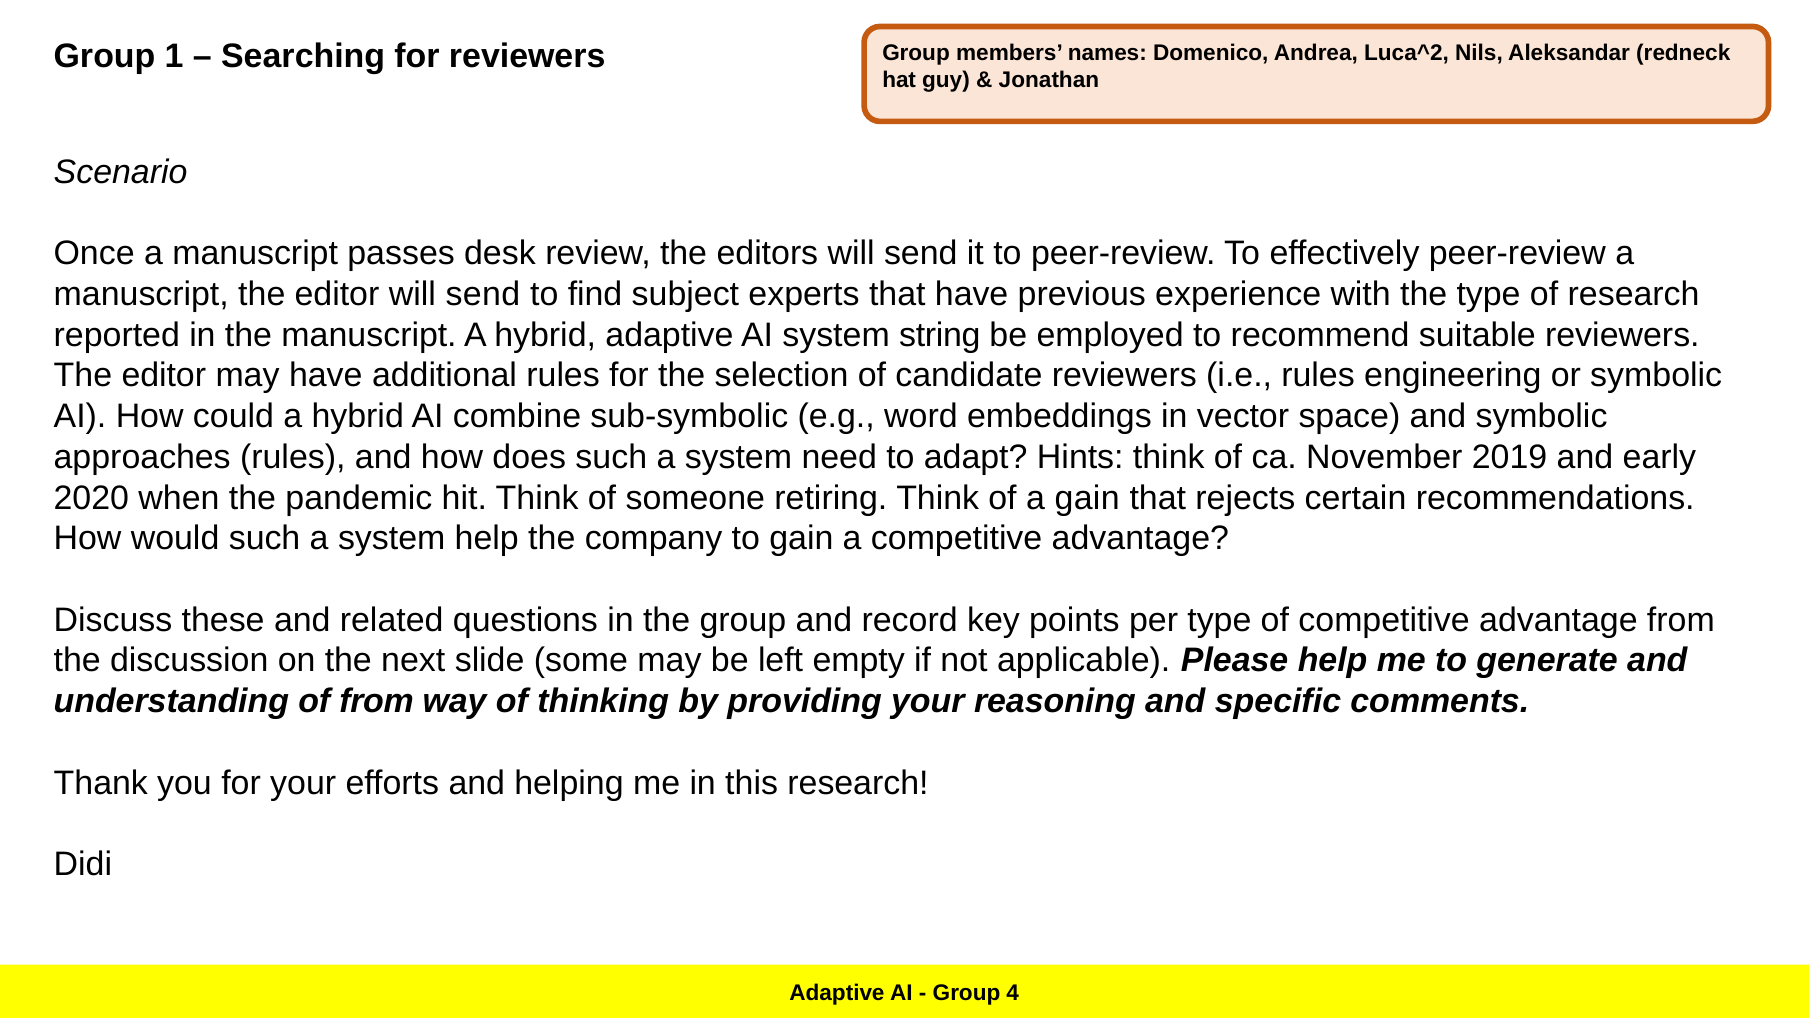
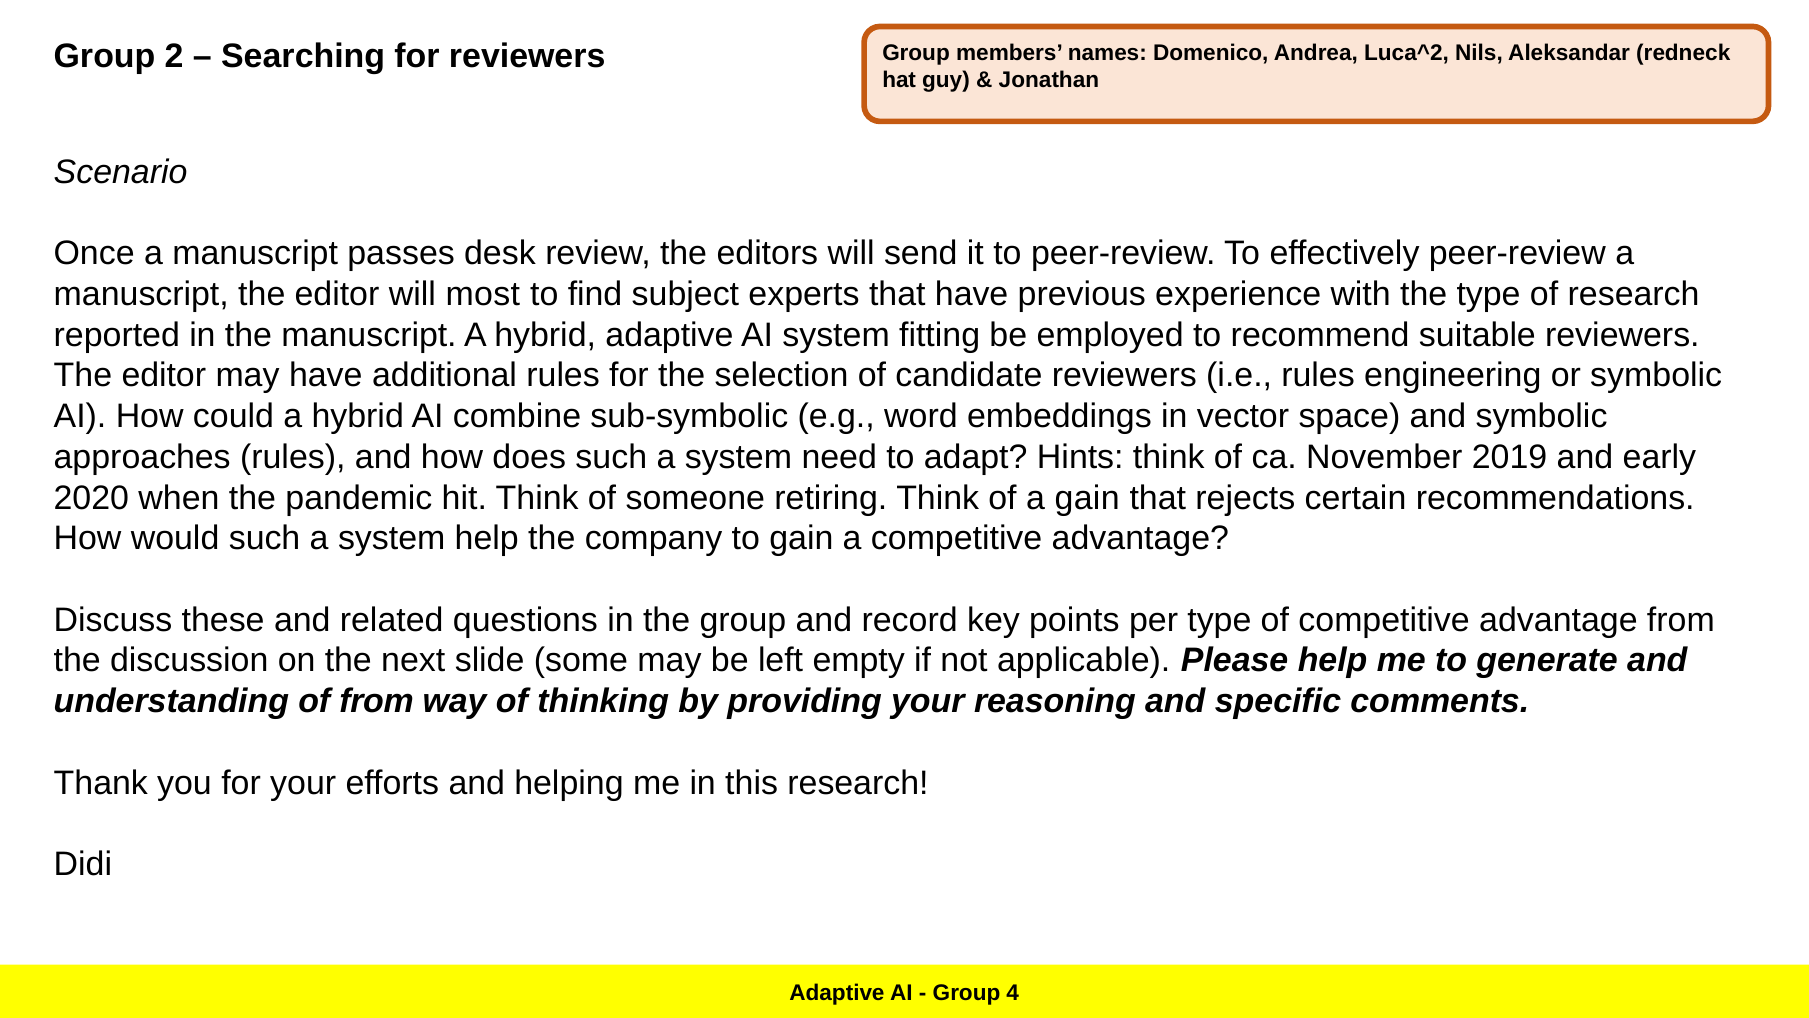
1: 1 -> 2 (174, 56)
editor will send: send -> most (483, 294)
string: string -> fitting (940, 335)
